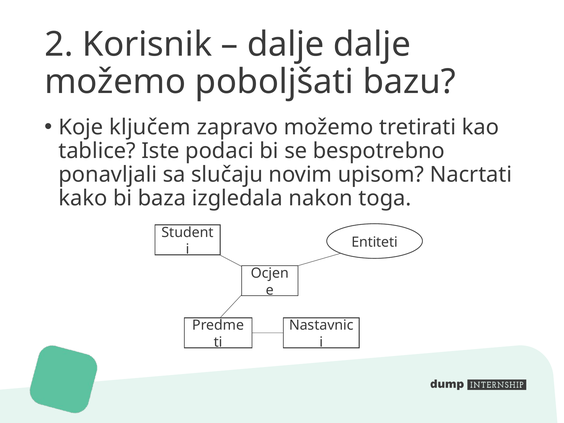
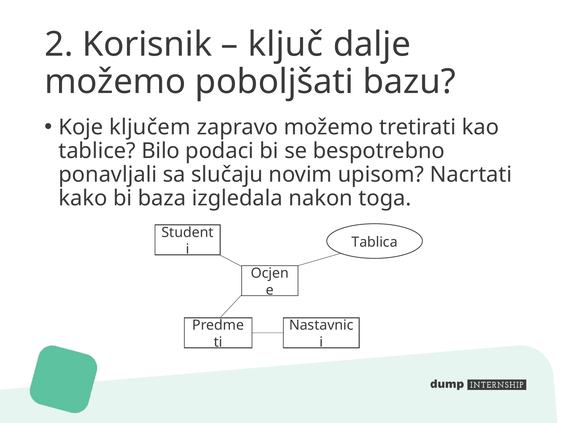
dalje: dalje -> ključ (285, 45)
Iste: Iste -> Bilo (161, 151)
Entiteti: Entiteti -> Tablica (375, 242)
